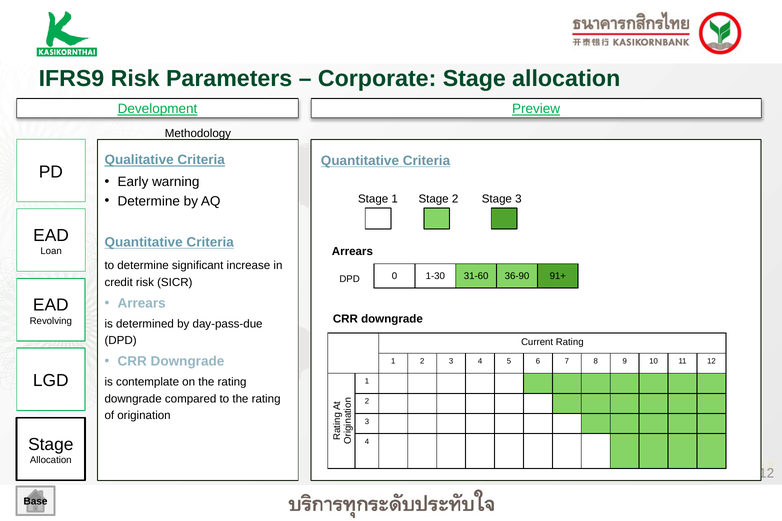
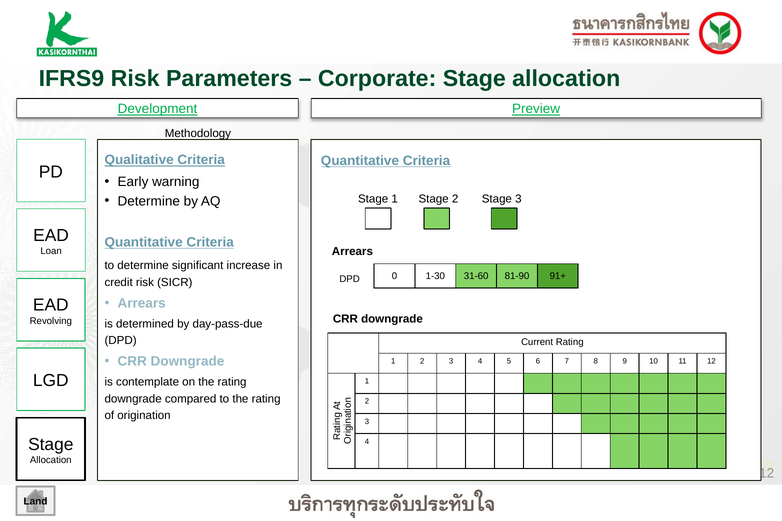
36-90: 36-90 -> 81-90 (517, 276)
Base: Base -> Land (36, 502)
